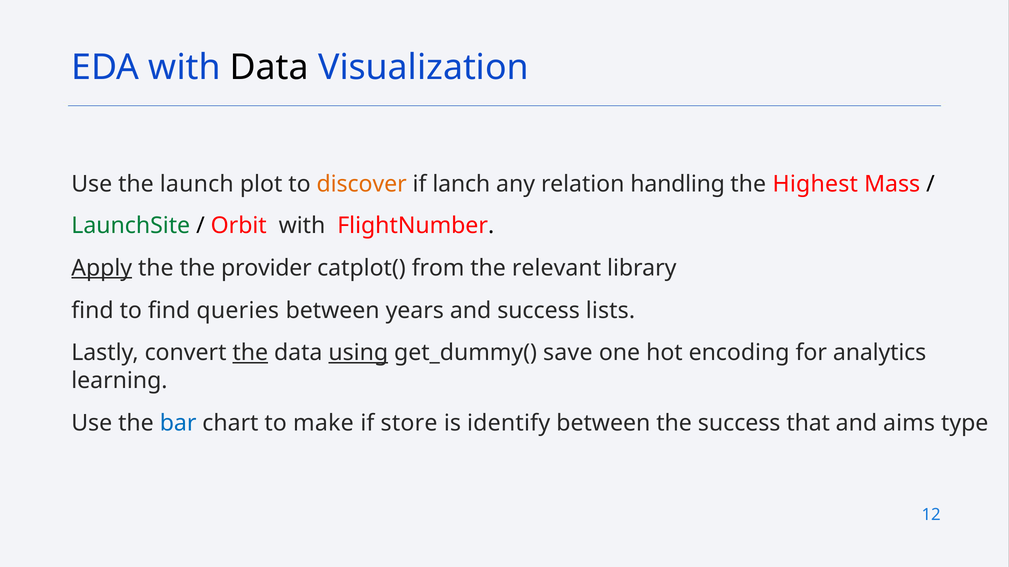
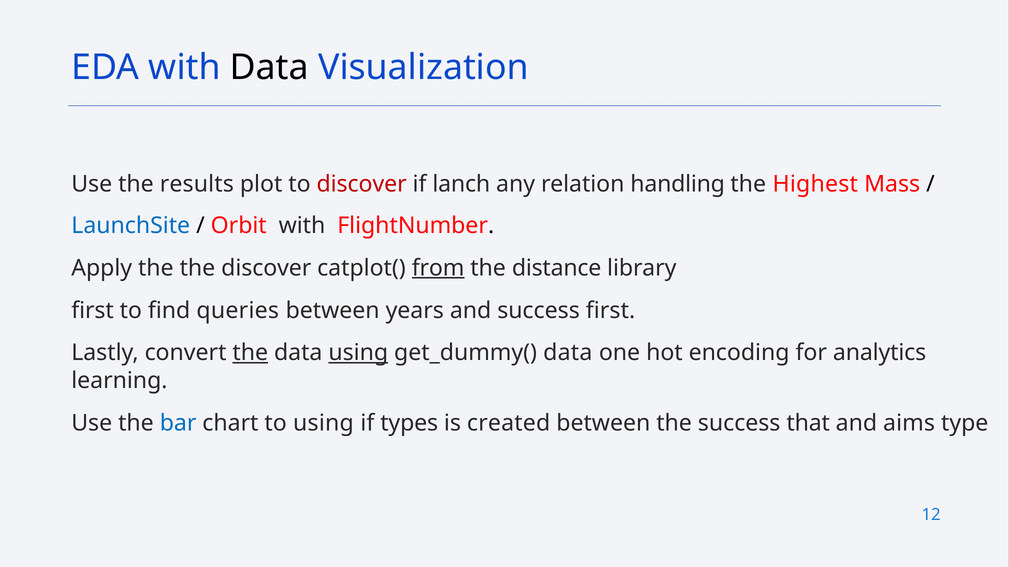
launch: launch -> results (197, 184)
discover colour: orange -> red (362, 184)
LaunchSite colour: green -> blue (131, 226)
Apply underline: present -> none (102, 268)
the provider: provider -> discover (266, 268)
from underline: none -> present (438, 268)
relevant: relevant -> distance (557, 268)
find: find -> first (93, 311)
success lists: lists -> first (611, 311)
get_dummy( save: save -> data (568, 353)
to make: make -> using (323, 423)
store: store -> types (409, 423)
identify: identify -> created (509, 423)
